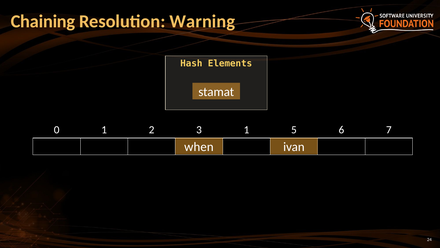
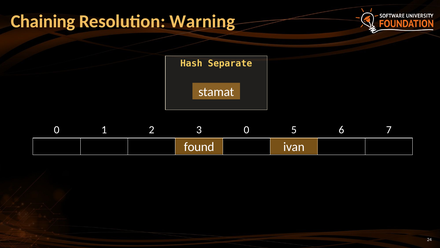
Elements: Elements -> Separate (230, 63)
3 1: 1 -> 0 (246, 129)
when: when -> found (199, 147)
